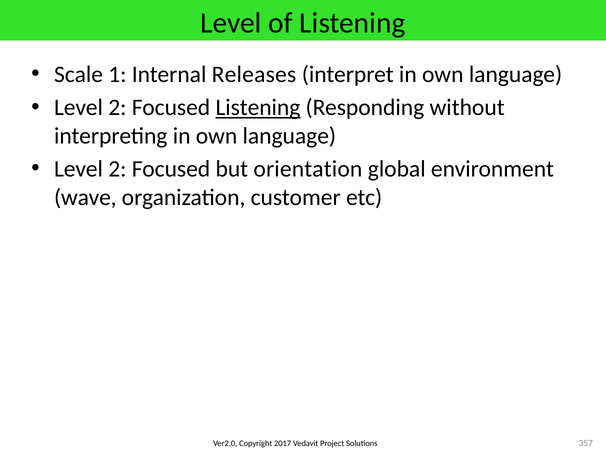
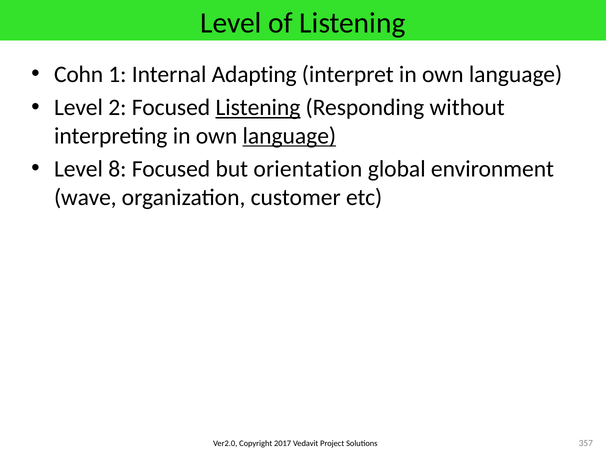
Scale: Scale -> Cohn (79, 74)
Releases: Releases -> Adapting (254, 74)
language underline: none -> present (289, 136)
2: 2 -> 8 (117, 169)
